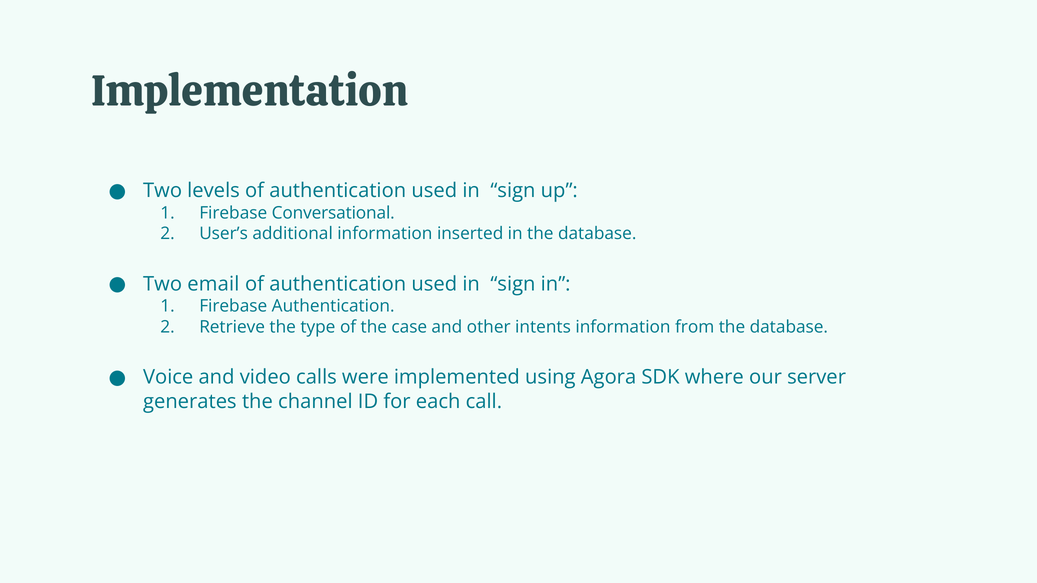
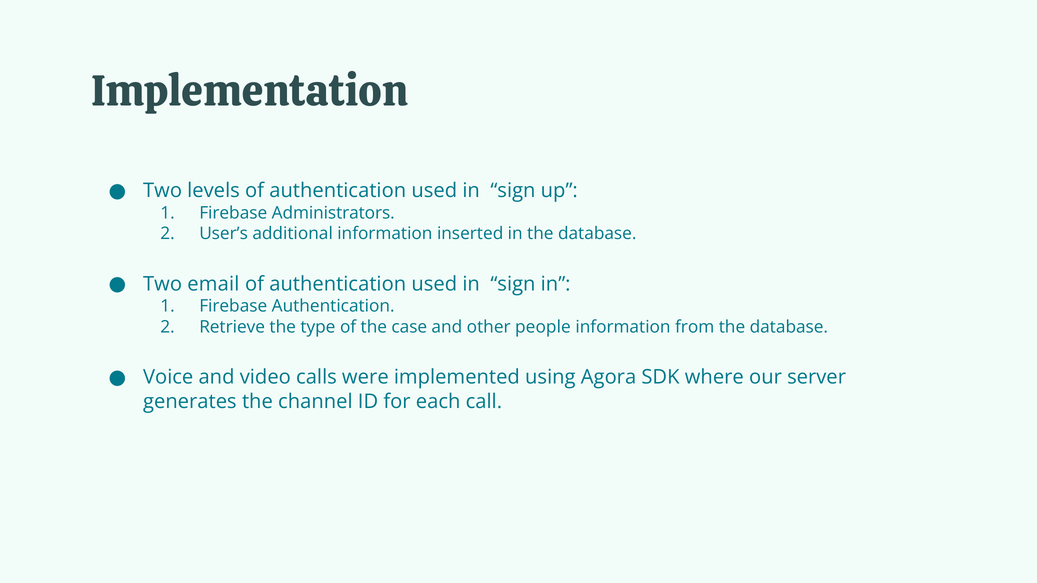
Conversational: Conversational -> Administrators (333, 213)
intents: intents -> people (543, 327)
